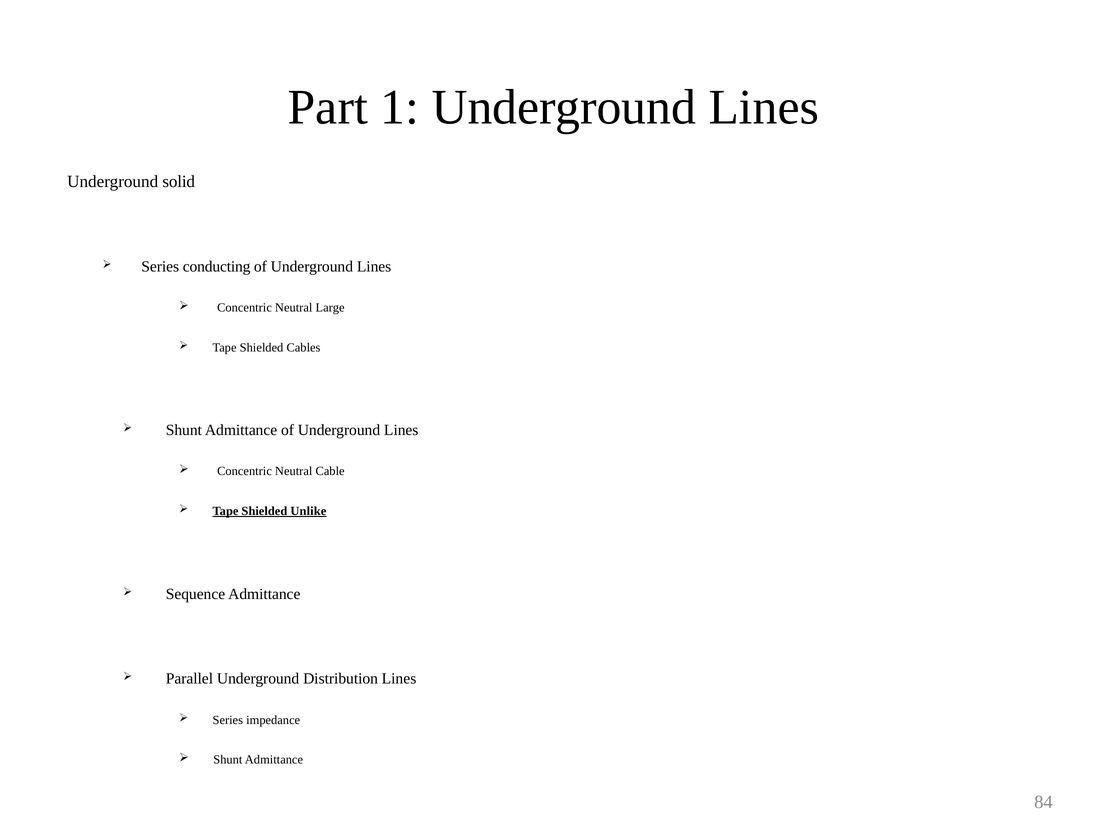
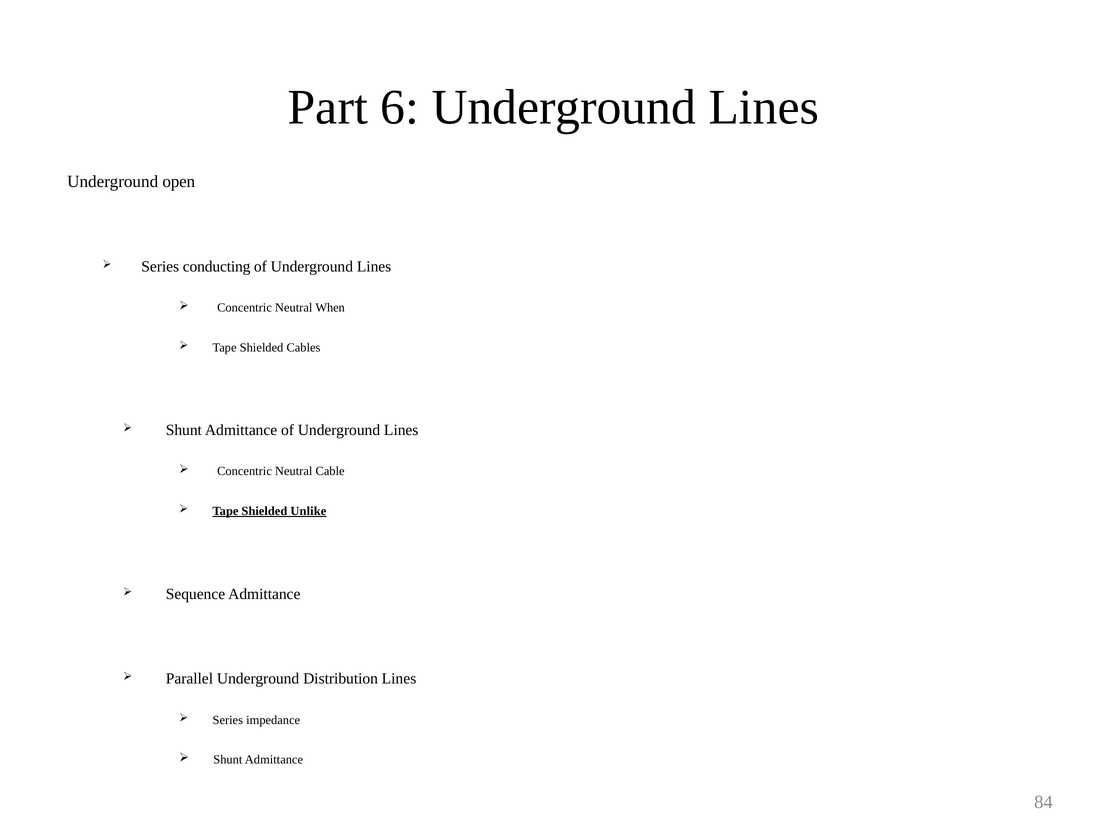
1: 1 -> 6 (400, 107)
solid: solid -> open (179, 181)
Large: Large -> When (330, 308)
